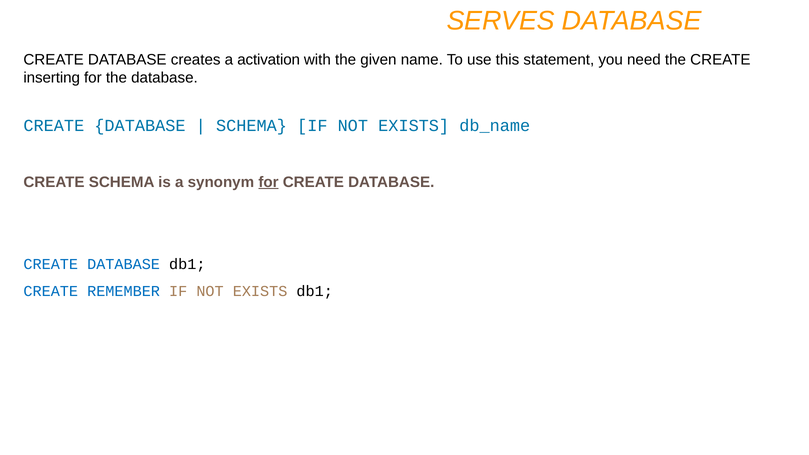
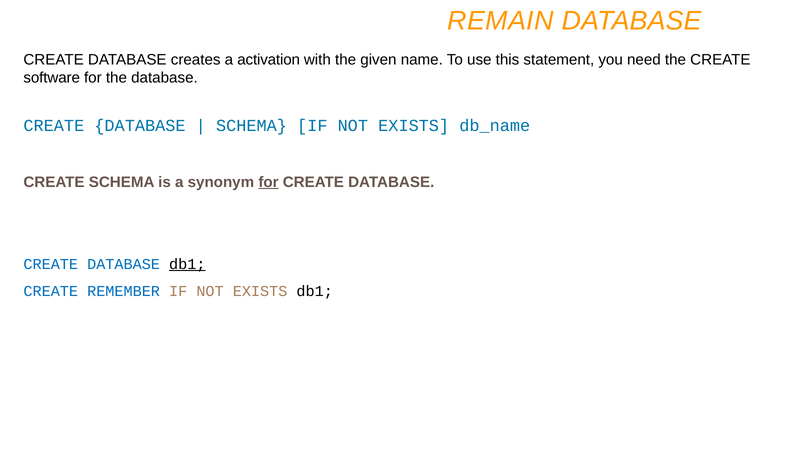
SERVES: SERVES -> REMAIN (500, 21)
inserting: inserting -> software (52, 78)
db1 underline: none -> present (187, 264)
